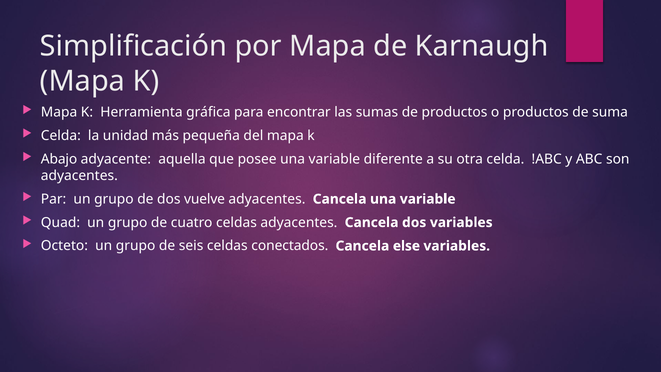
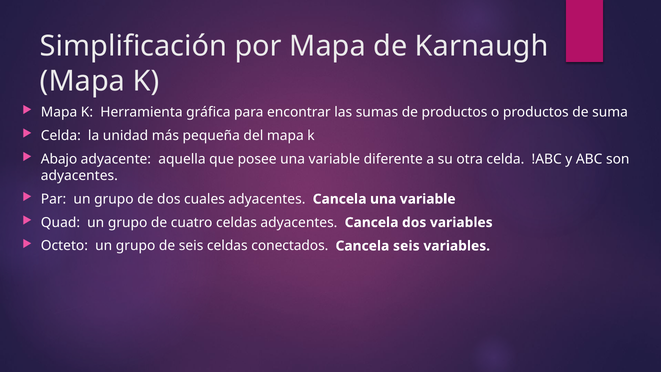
vuelve: vuelve -> cuales (204, 199)
Cancela else: else -> seis (406, 246)
